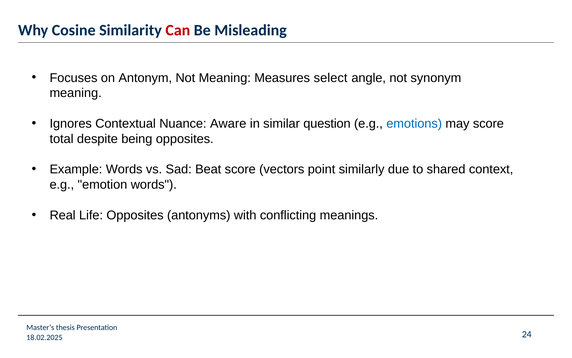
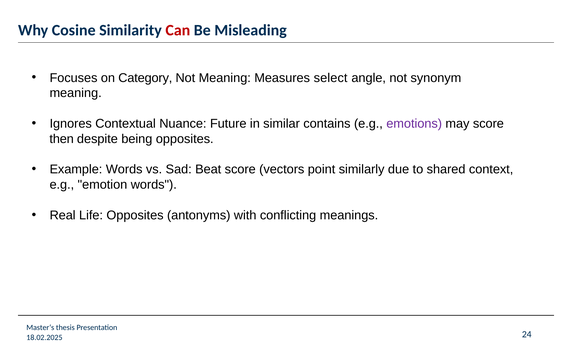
Antonym: Antonym -> Category (145, 78)
Aware: Aware -> Future (228, 123)
question: question -> contains (327, 123)
emotions colour: blue -> purple (414, 123)
total: total -> then (62, 139)
